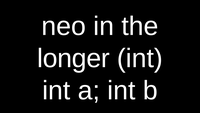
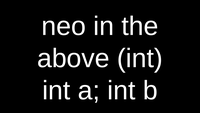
longer: longer -> above (73, 58)
